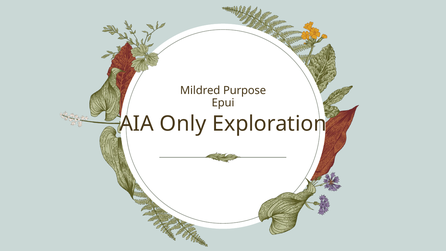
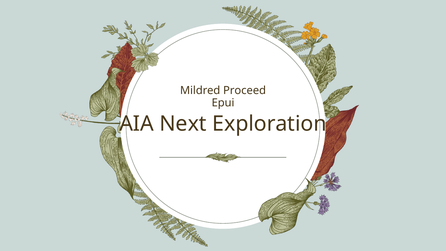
Purpose: Purpose -> Proceed (245, 91)
Only: Only -> Next (183, 124)
